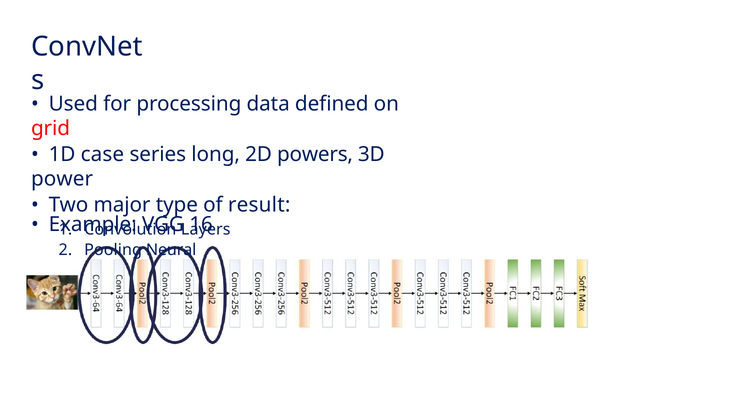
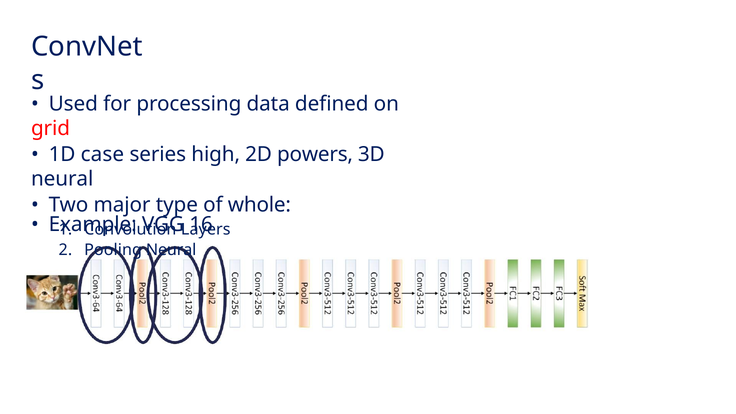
long: long -> high (216, 154)
power: power -> neural (62, 179)
result: result -> whole (259, 205)
